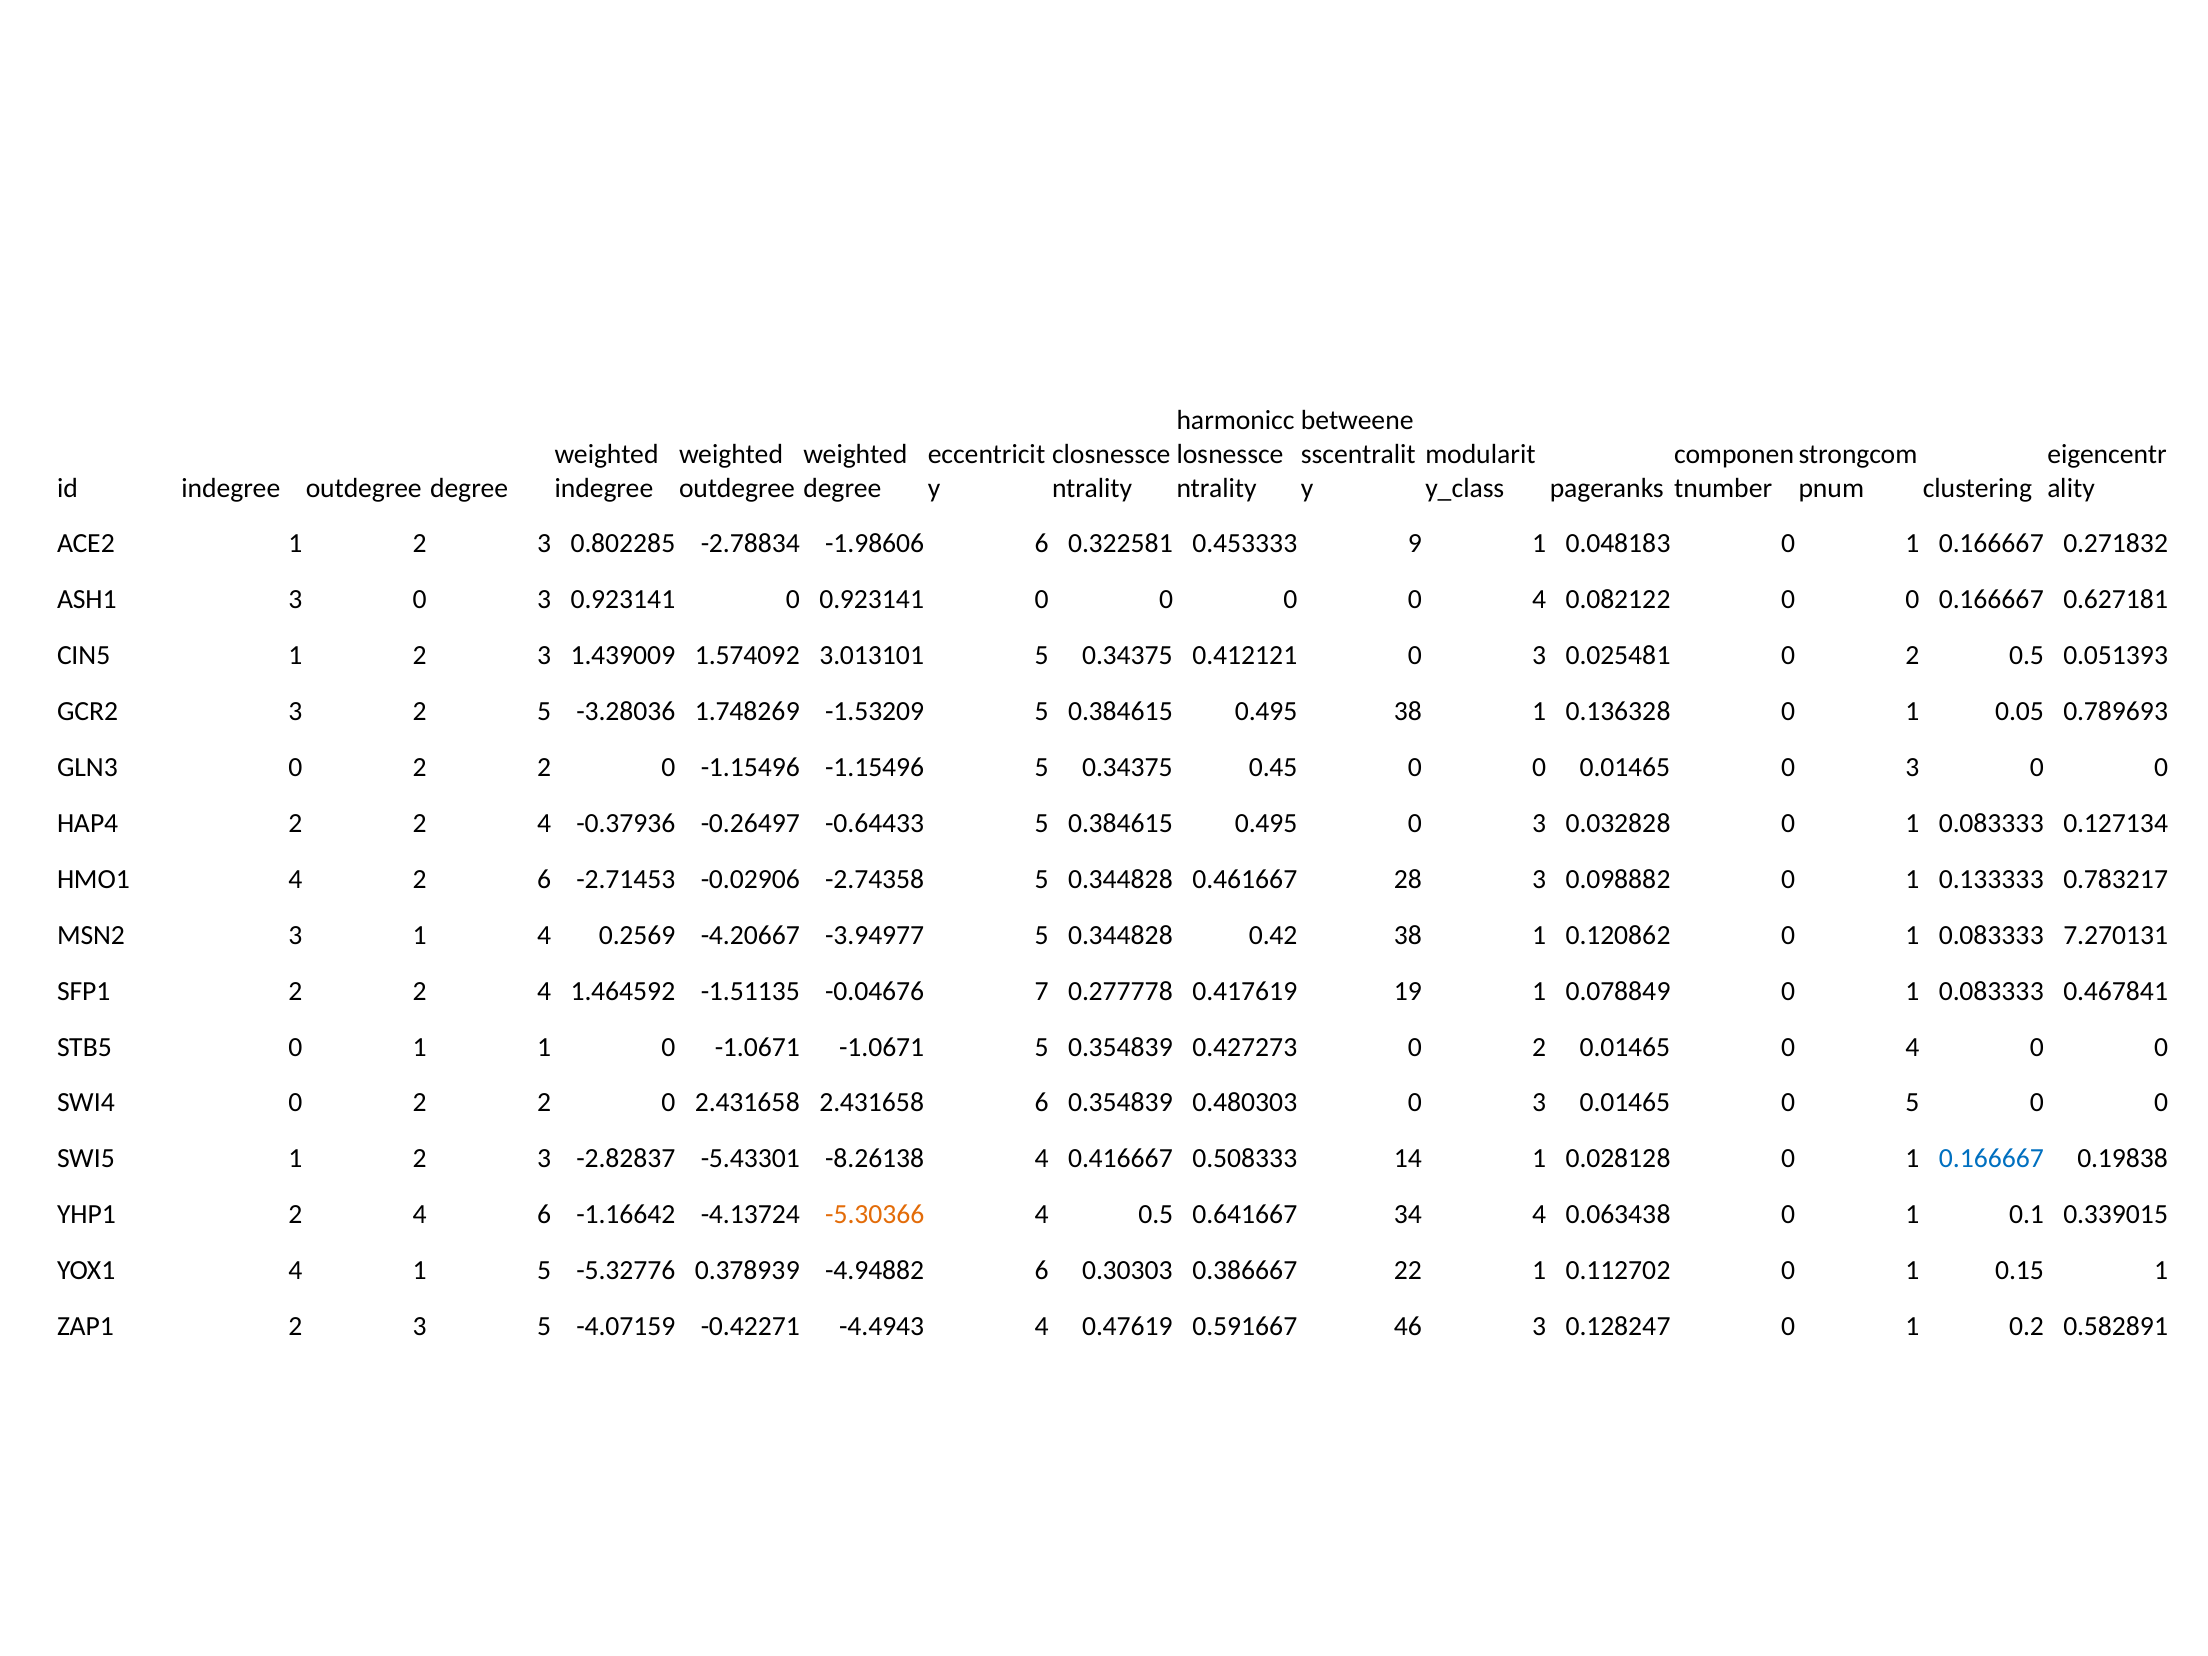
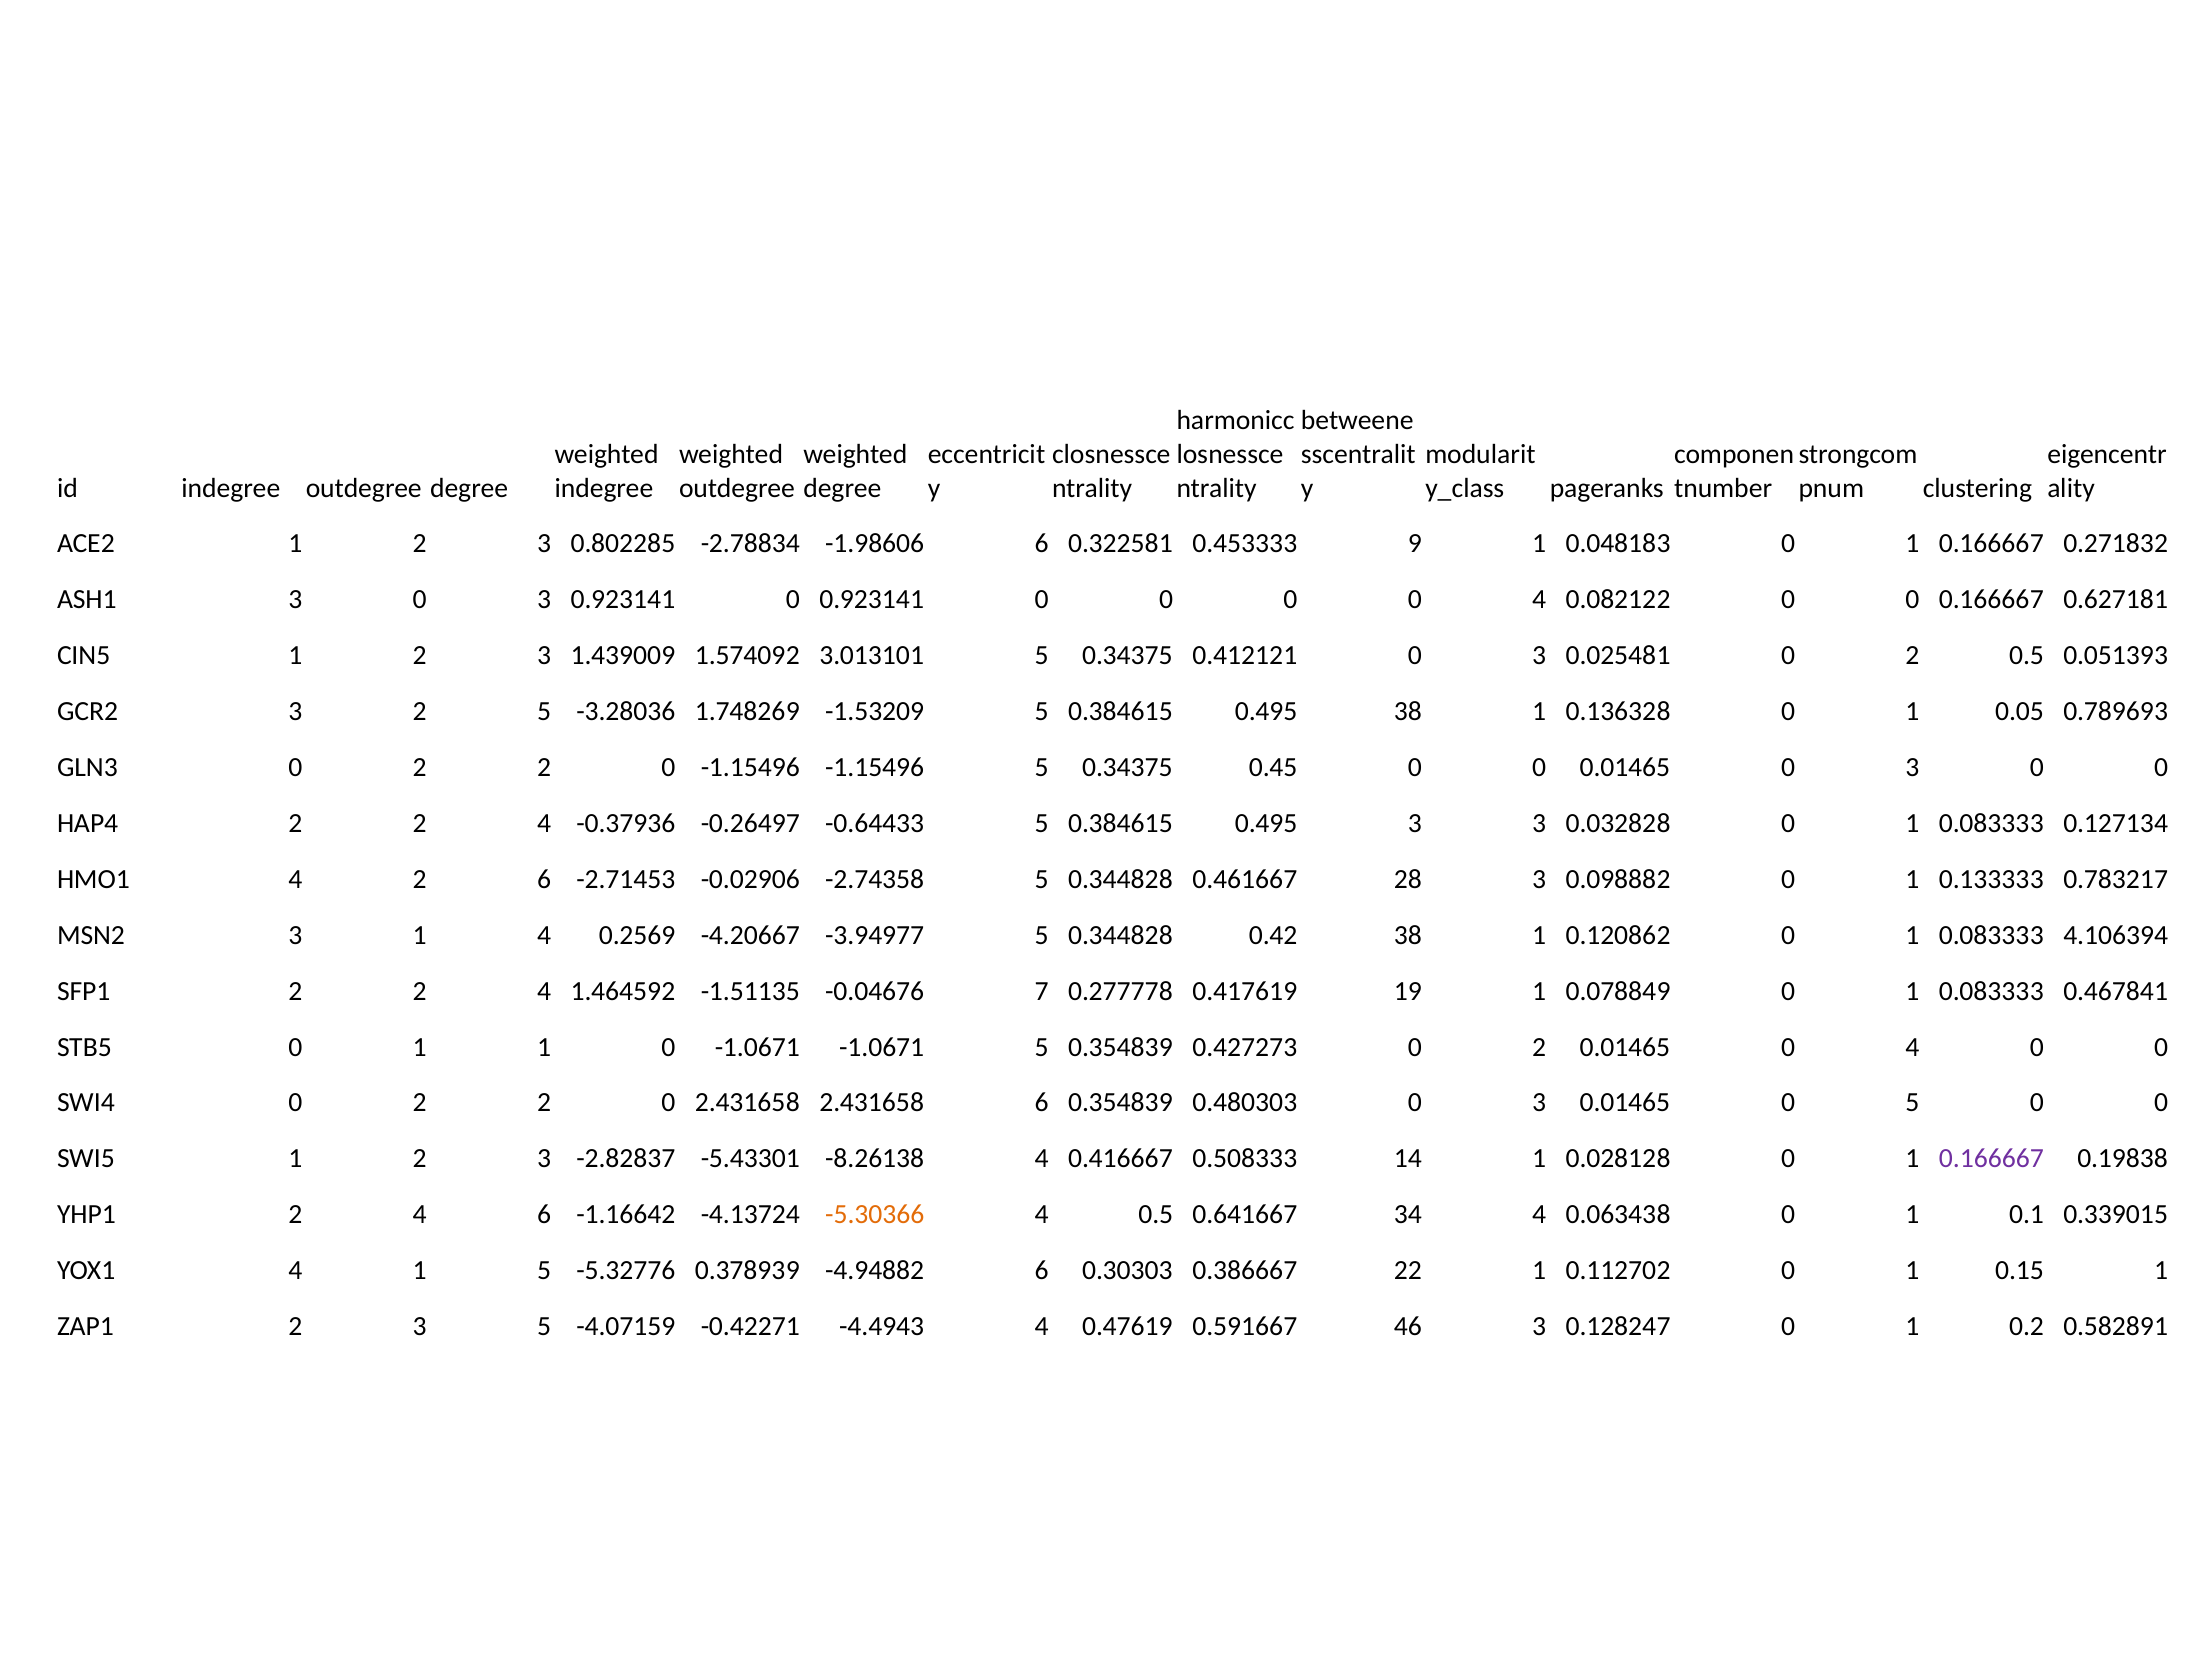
0.495 0: 0 -> 3 (1415, 823)
7.270131: 7.270131 -> 4.106394 (2116, 935)
0.166667 colour: blue -> purple (1991, 1159)
